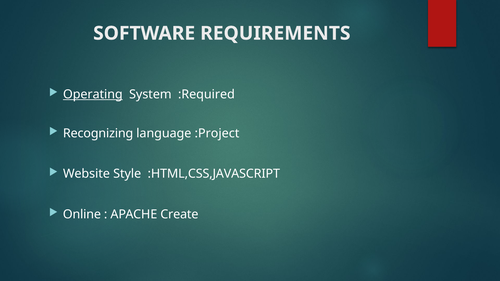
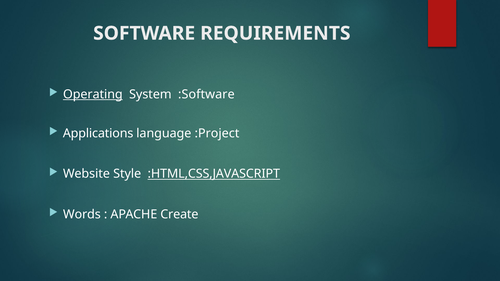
:Required: :Required -> :Software (206, 94)
Recognizing: Recognizing -> Applications (98, 134)
:HTML,CSS,JAVASCRIPT underline: none -> present (214, 174)
Online: Online -> Words (82, 214)
